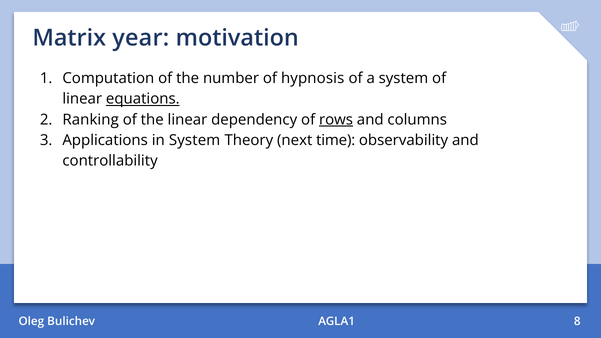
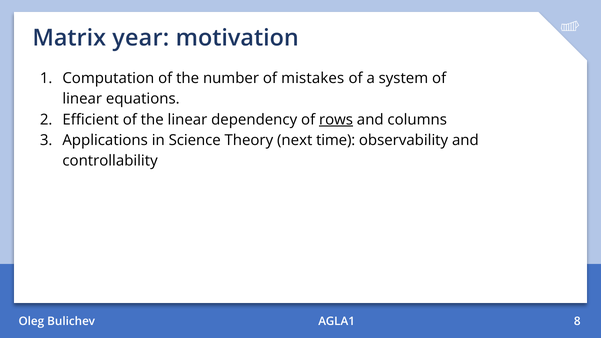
hypnosis: hypnosis -> mistakes (313, 78)
equations underline: present -> none (143, 99)
Ranking: Ranking -> Efficient (91, 120)
in System: System -> Science (195, 140)
